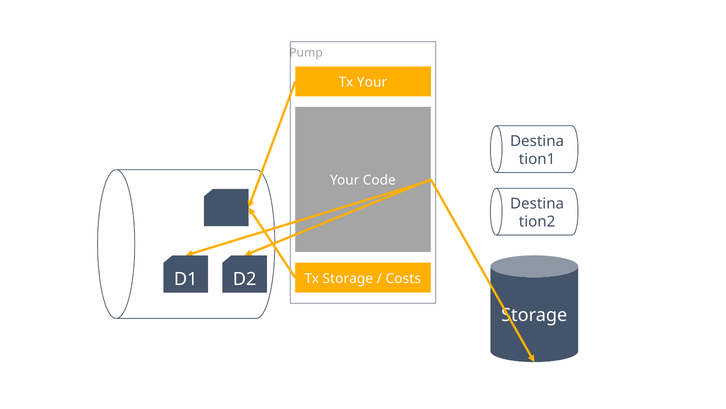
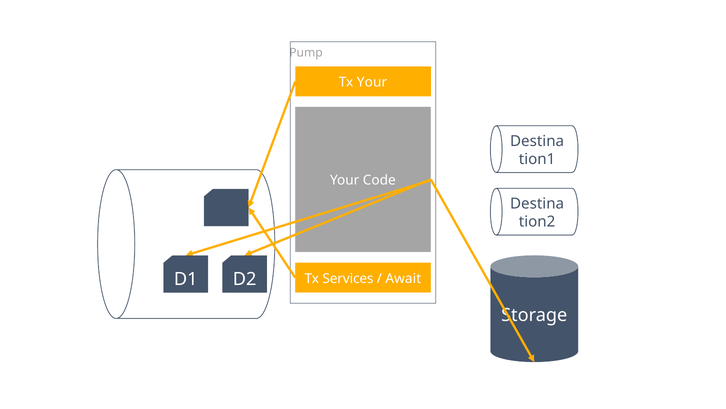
Tx Storage: Storage -> Services (348, 278)
Costs: Costs -> Await (403, 278)
